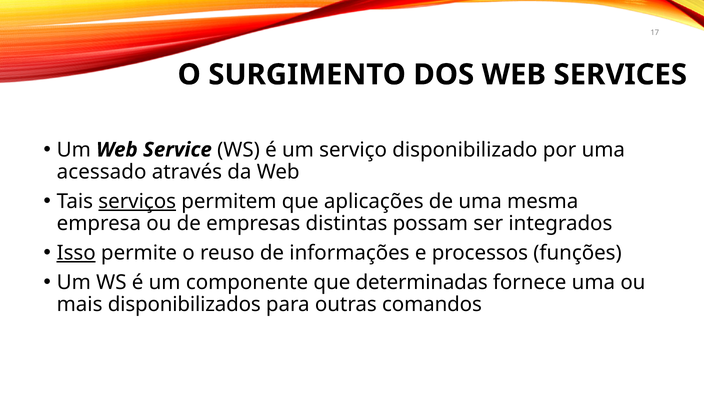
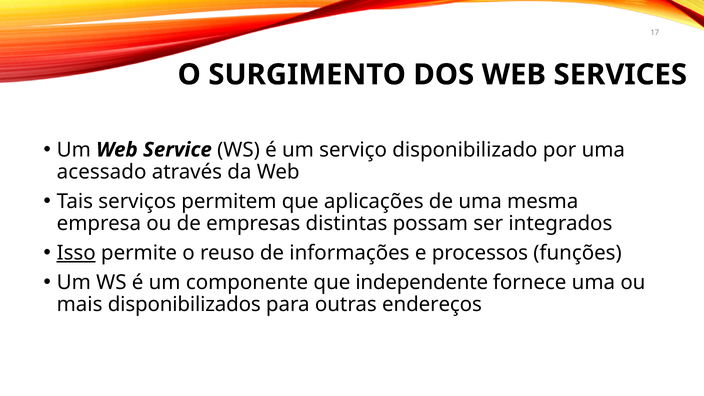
serviços underline: present -> none (137, 201)
determinadas: determinadas -> independente (422, 282)
comandos: comandos -> endereços (432, 305)
